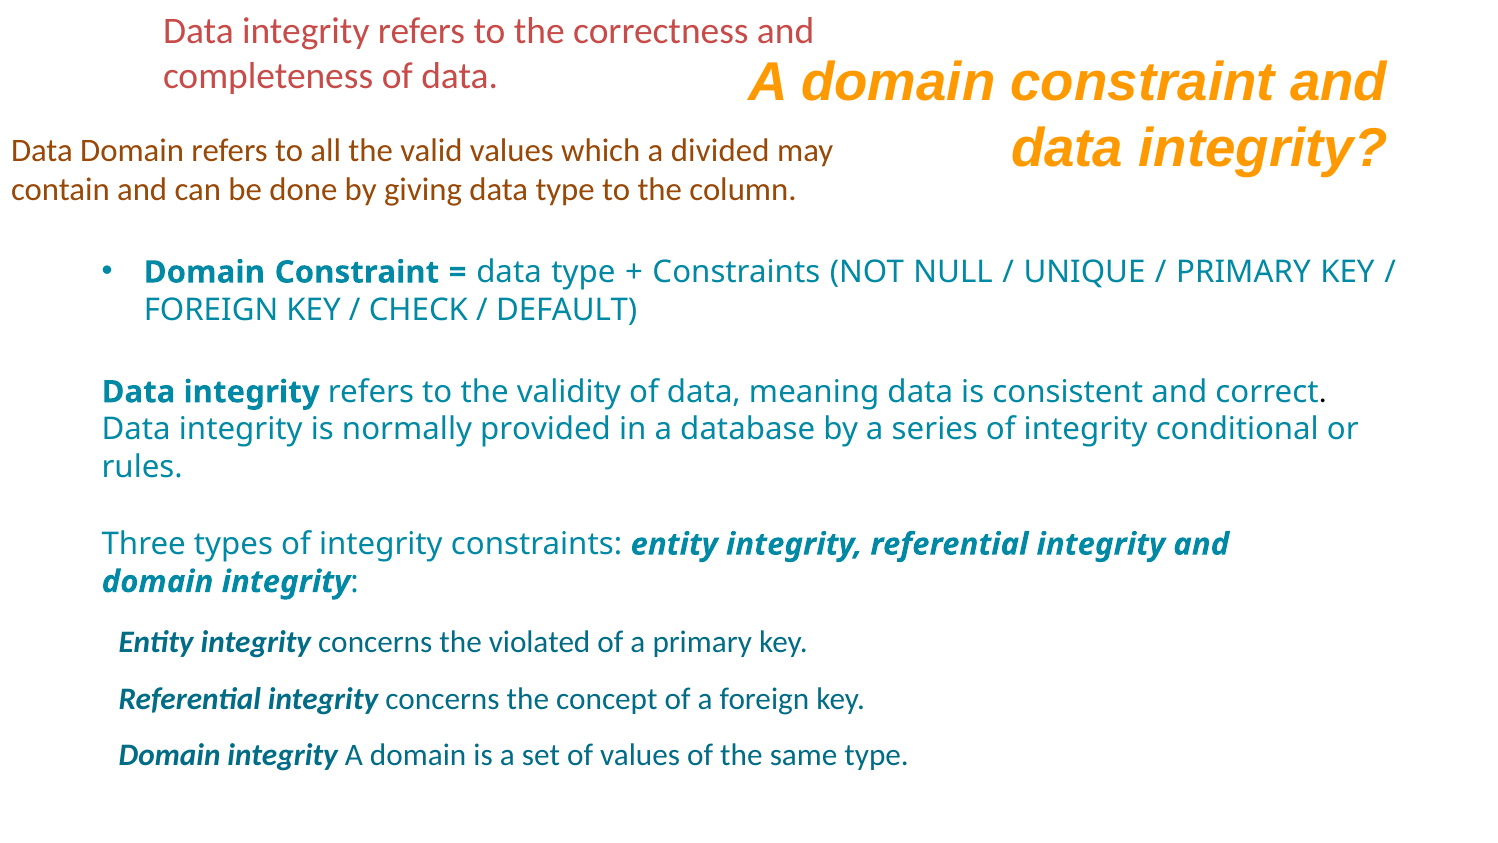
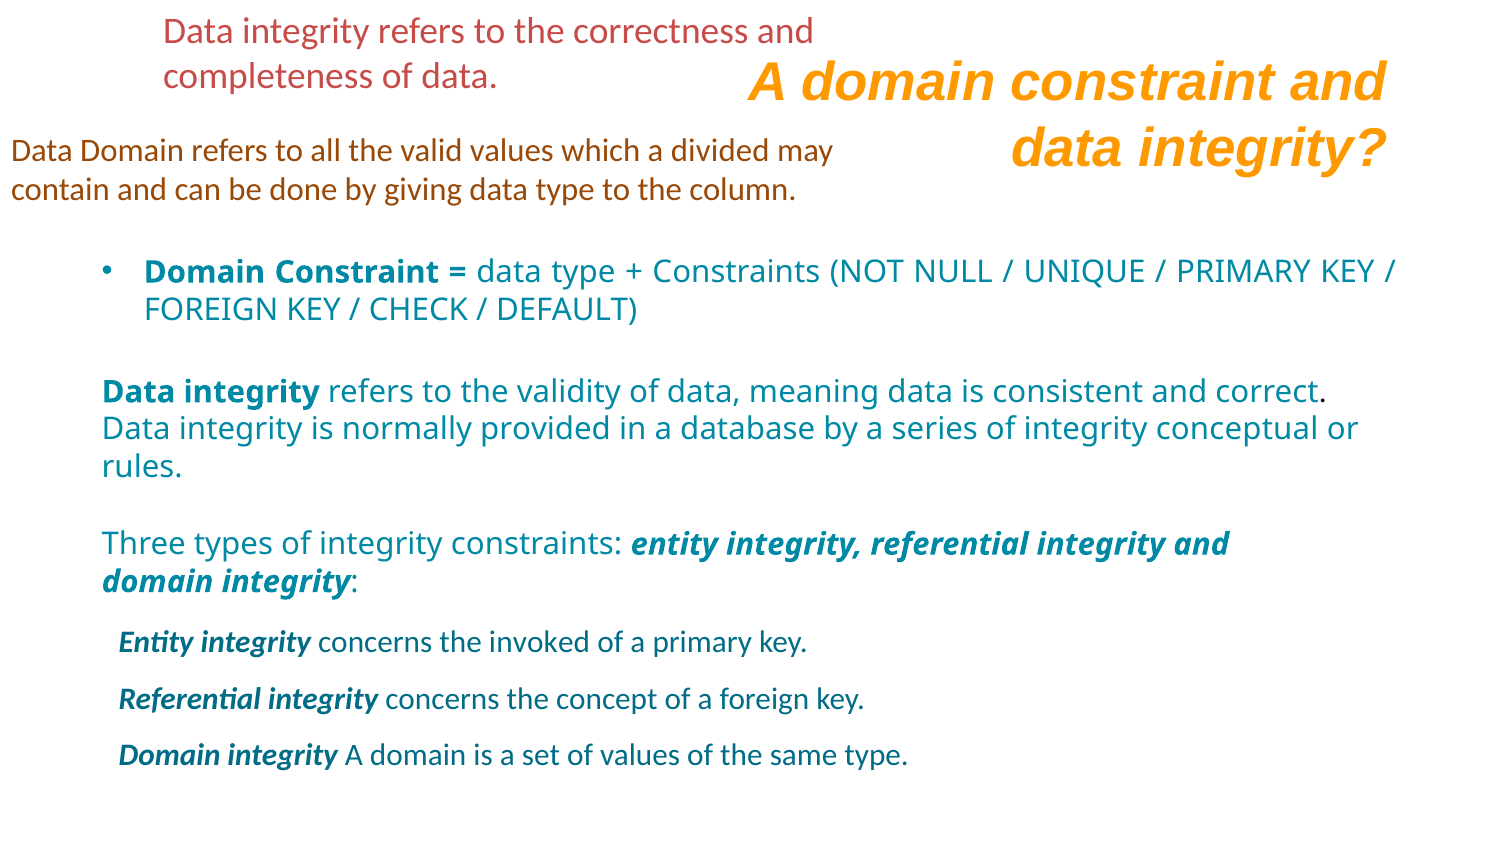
conditional: conditional -> conceptual (1237, 429)
violated: violated -> invoked (540, 642)
